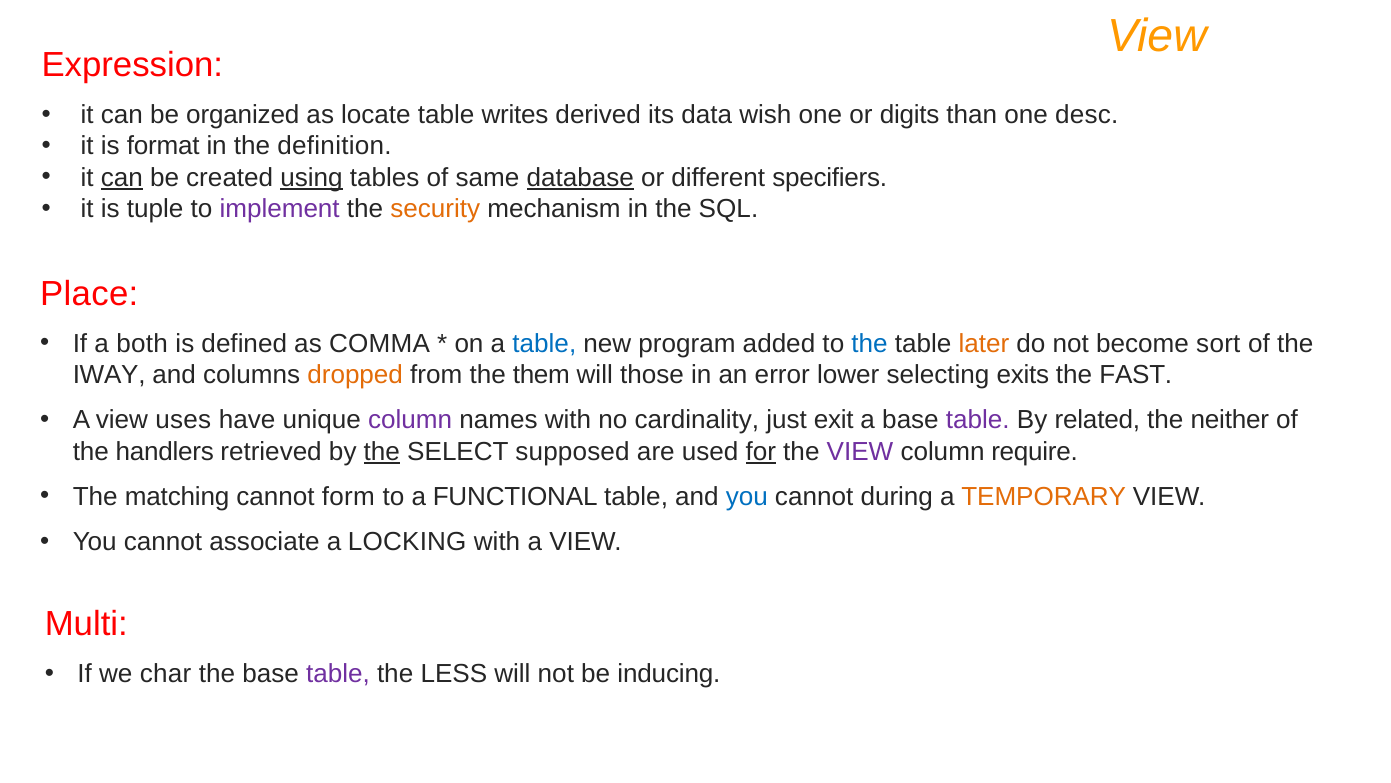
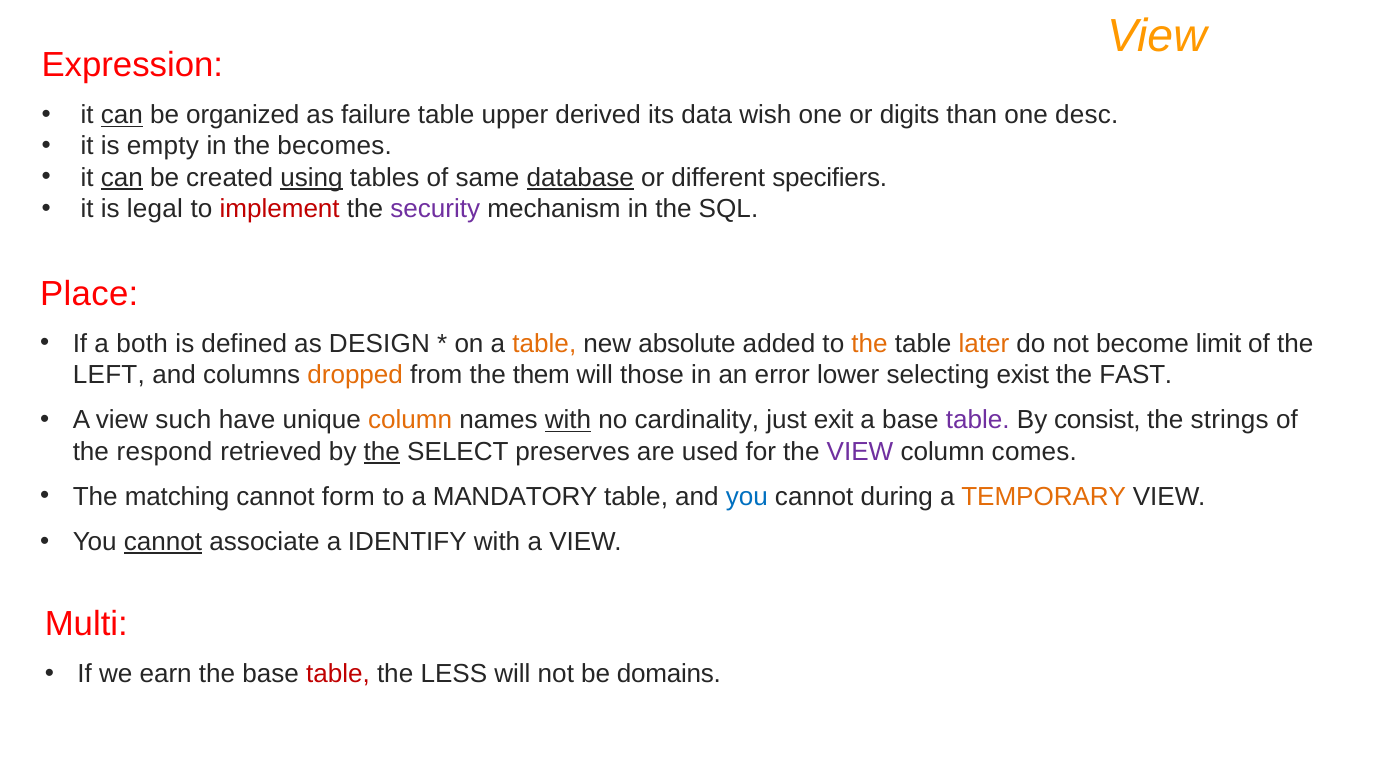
can underline: none -> present (122, 115)
locate: locate -> failure (376, 115)
writes: writes -> upper (515, 115)
format: format -> empty (163, 146)
definition: definition -> becomes (335, 146)
tuple: tuple -> legal (155, 209)
implement colour: purple -> red (280, 209)
security colour: orange -> purple (435, 209)
COMMA: COMMA -> DESIGN (379, 343)
table colour: blue -> orange (544, 343)
program: program -> absolute (687, 343)
the colour: blue -> orange (870, 343)
sort: sort -> limit (1219, 343)
IWAY: IWAY -> LEFT (109, 375)
exits: exits -> exist (1023, 375)
uses: uses -> such (183, 420)
column colour: purple -> orange (410, 420)
with underline: none -> present (568, 420)
related: related -> consist (1097, 420)
neither: neither -> strings (1230, 420)
handlers: handlers -> respond (165, 451)
supposed: supposed -> preserves (573, 451)
for underline: present -> none (761, 451)
require: require -> comes (1034, 451)
FUNCTIONAL: FUNCTIONAL -> MANDATORY (515, 496)
cannot underline: none -> present (163, 542)
LOCKING: LOCKING -> IDENTIFY (407, 542)
char: char -> earn (166, 673)
table colour: purple -> red (338, 673)
inducing: inducing -> domains (669, 673)
